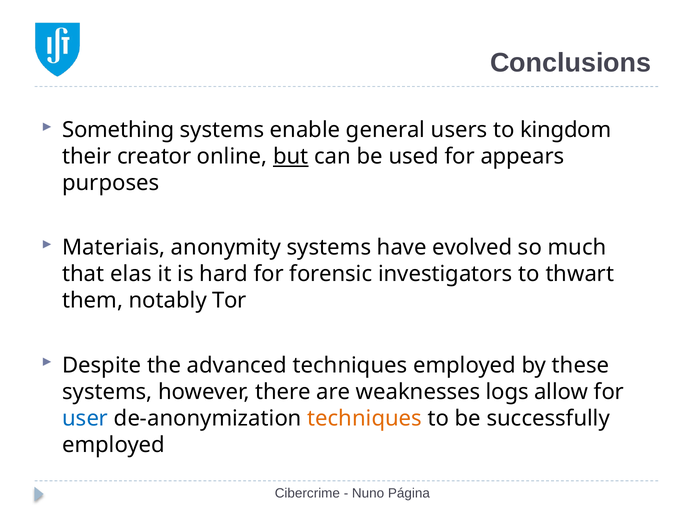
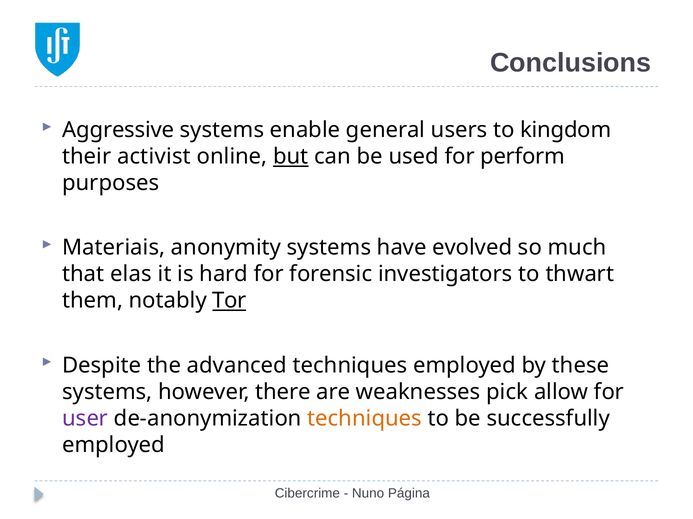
Something: Something -> Aggressive (118, 130)
creator: creator -> activist (154, 157)
appears: appears -> perform (522, 157)
Tor underline: none -> present (229, 301)
logs: logs -> pick (507, 392)
user colour: blue -> purple (85, 419)
